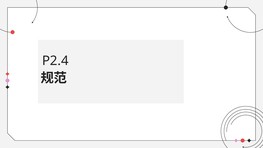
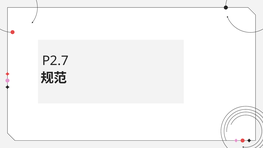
P2.4: P2.4 -> P2.7 (55, 61)
